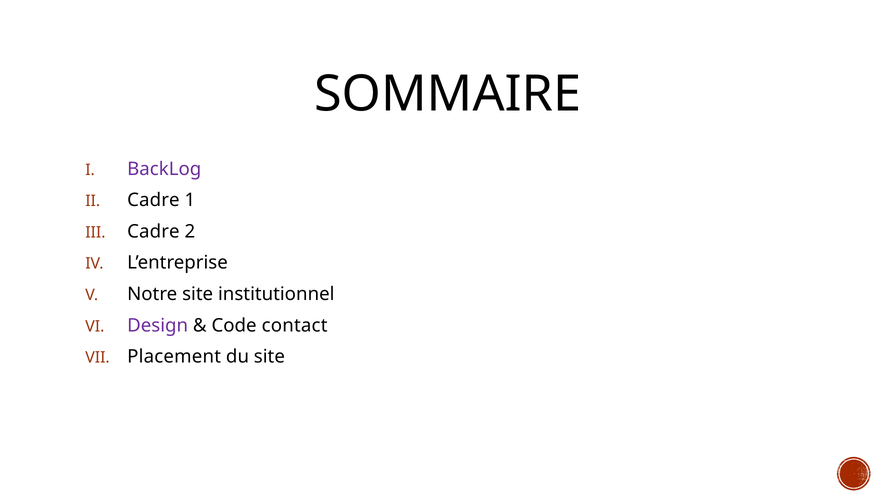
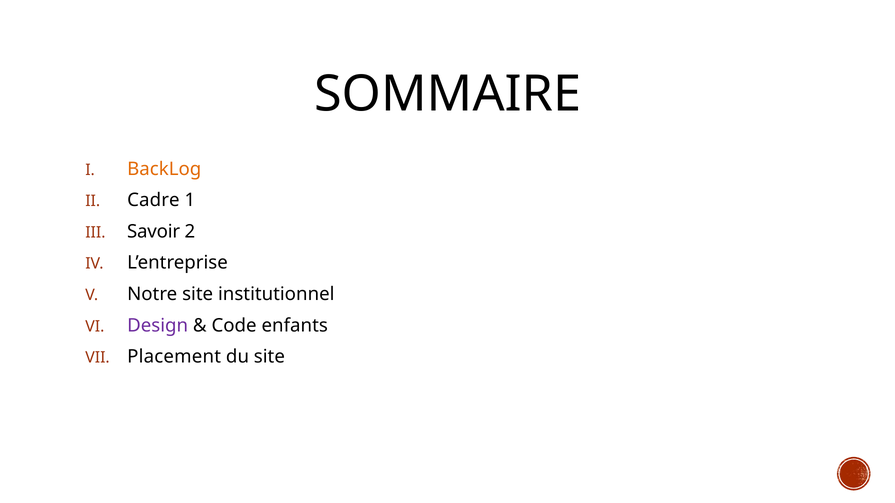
BackLog colour: purple -> orange (164, 169)
Cadre: Cadre -> Savoir (154, 232)
contact: contact -> enfants (295, 326)
